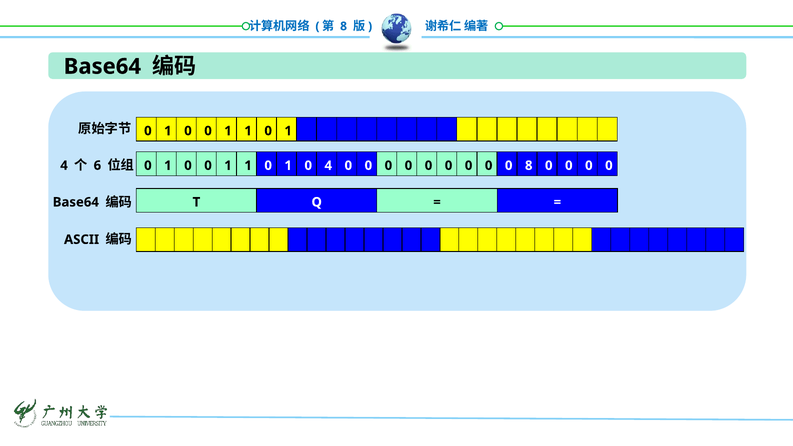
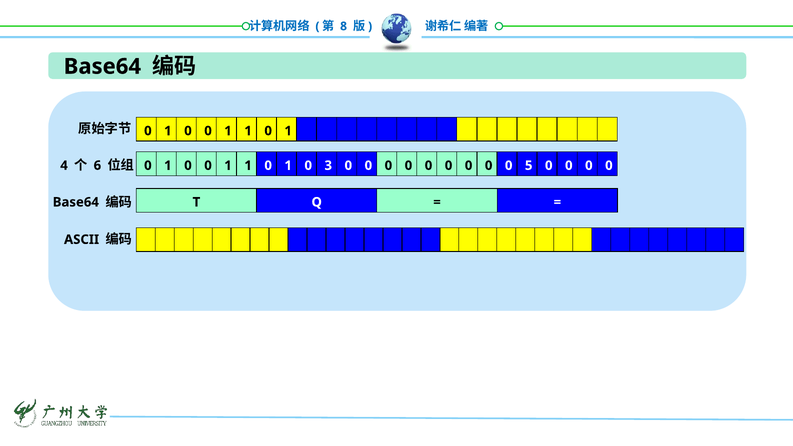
0 4: 4 -> 3 (328, 166)
0 8: 8 -> 5 (529, 166)
